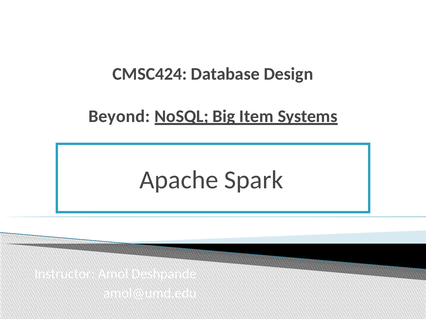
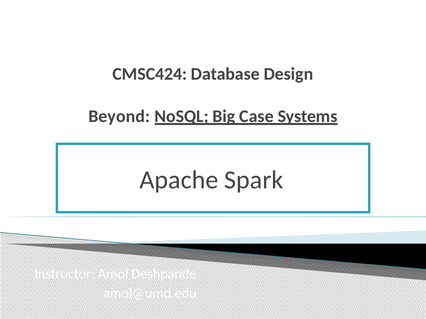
Item: Item -> Case (257, 117)
